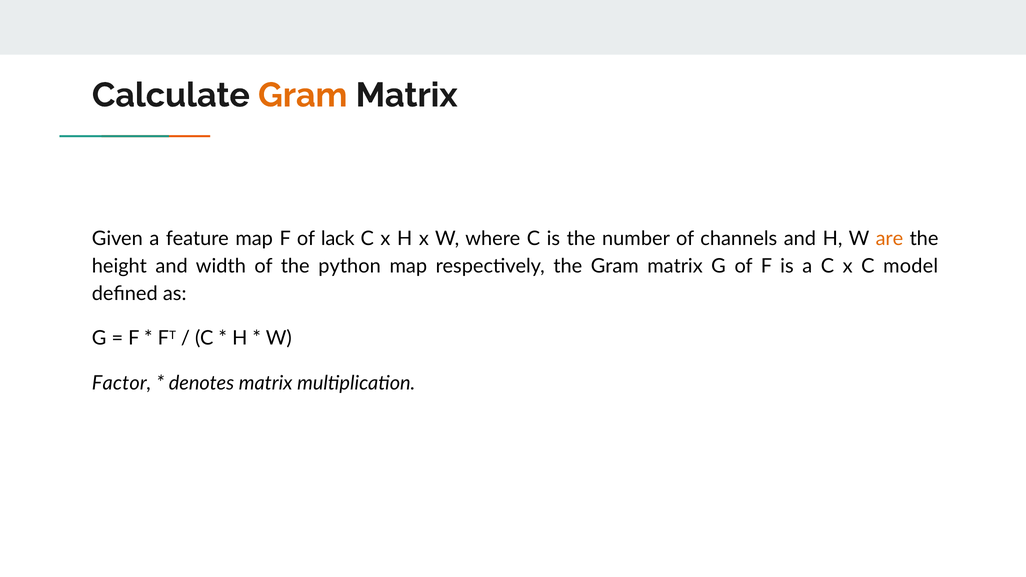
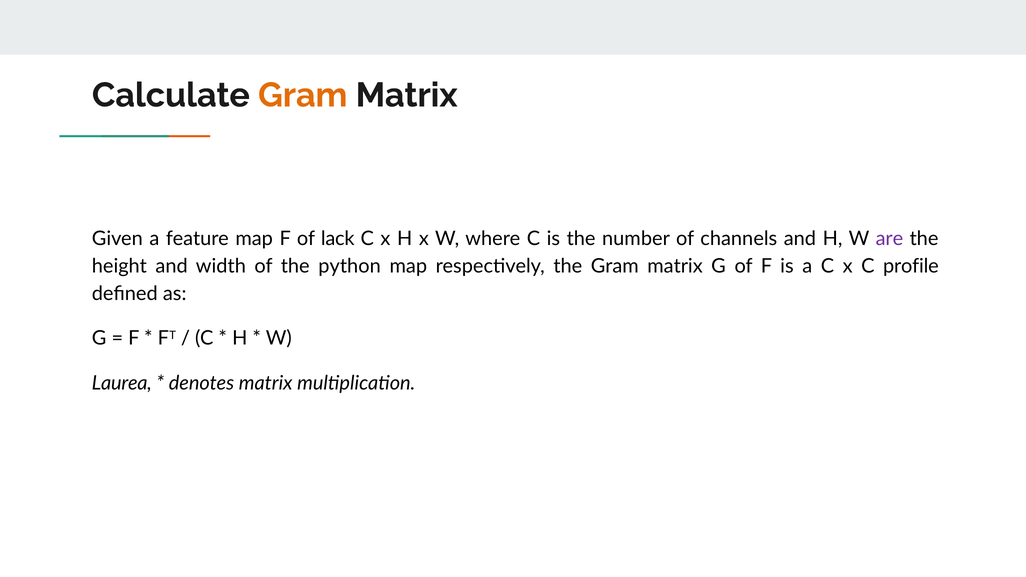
are colour: orange -> purple (889, 239)
model: model -> profile (911, 266)
Factor: Factor -> Laurea (122, 383)
